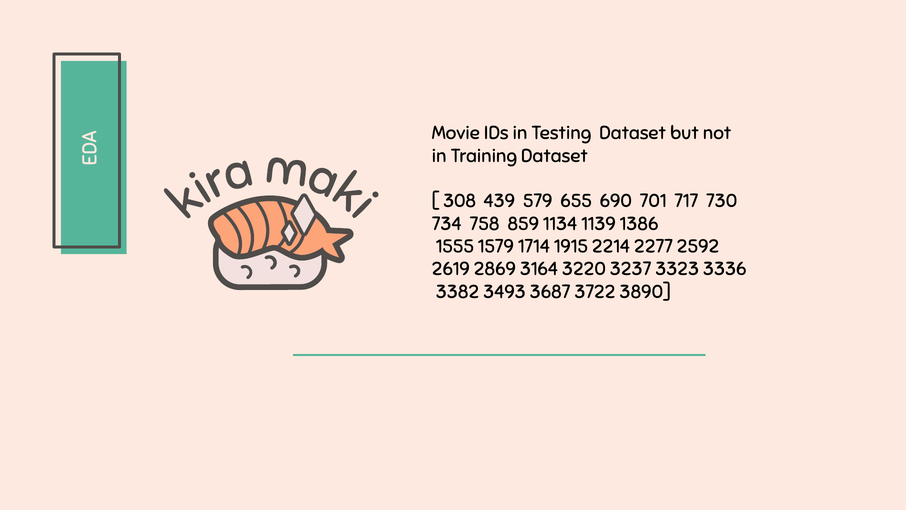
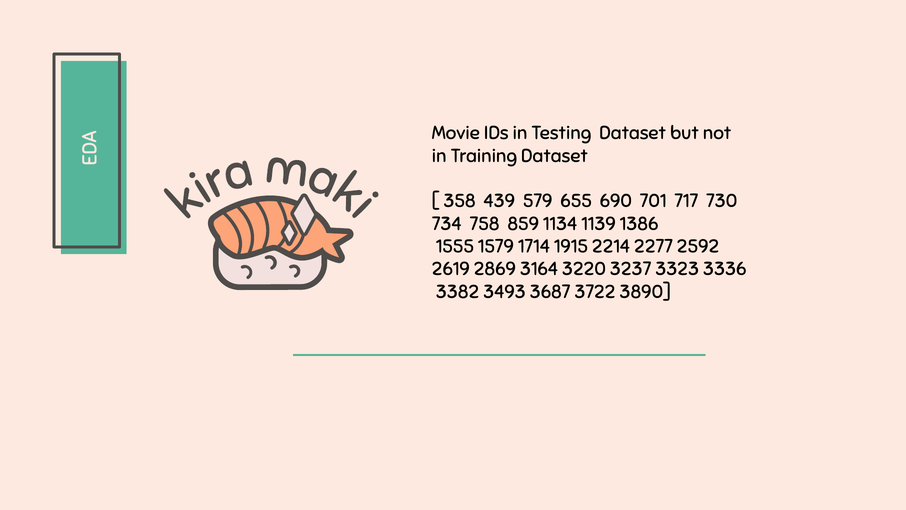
308: 308 -> 358 (460, 201)
